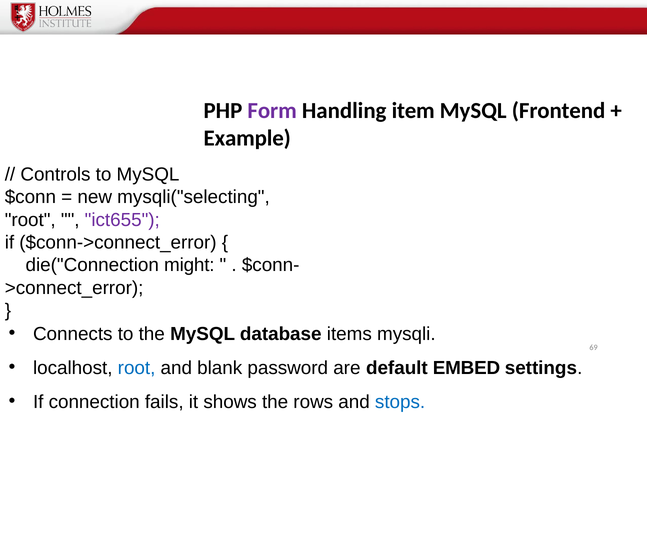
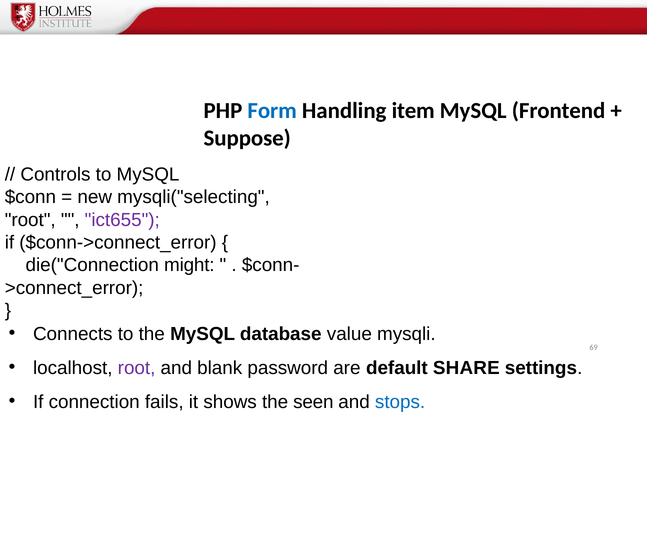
Form colour: purple -> blue (272, 111)
Example: Example -> Suppose (247, 138)
items: items -> value (349, 334)
root colour: blue -> purple (137, 368)
EMBED: EMBED -> SHARE (466, 368)
rows: rows -> seen (313, 402)
